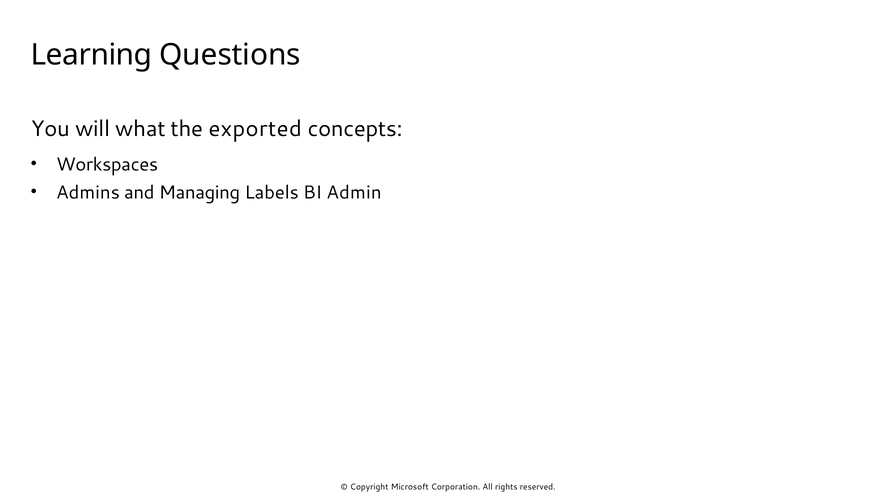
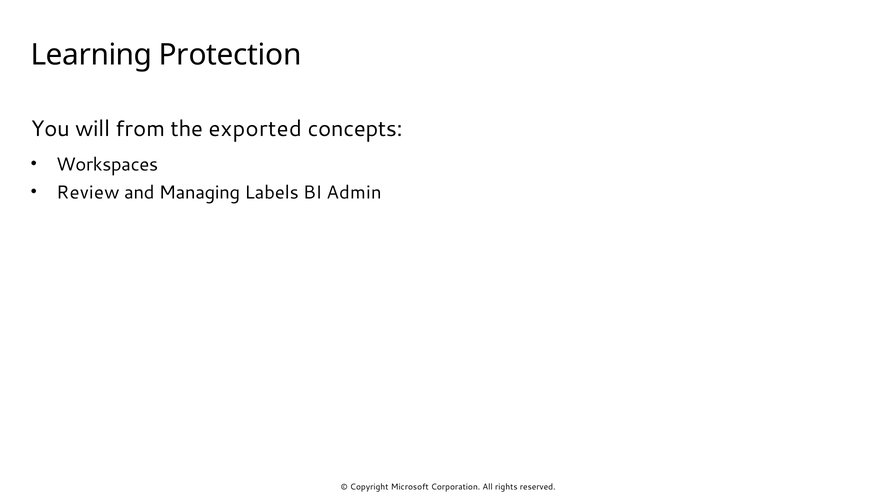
Questions: Questions -> Protection (230, 55)
what: what -> from (140, 129)
Admins: Admins -> Review (88, 192)
